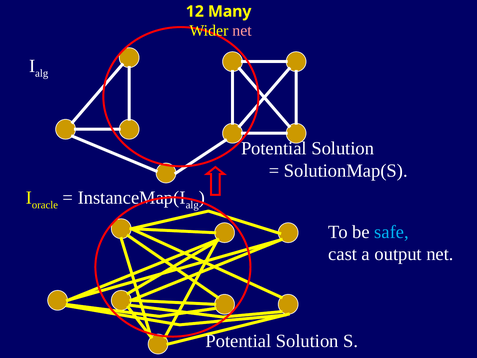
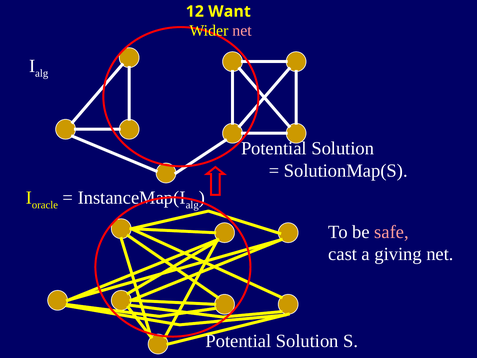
Many: Many -> Want (230, 11)
safe colour: light blue -> pink (391, 232)
output: output -> giving (398, 254)
